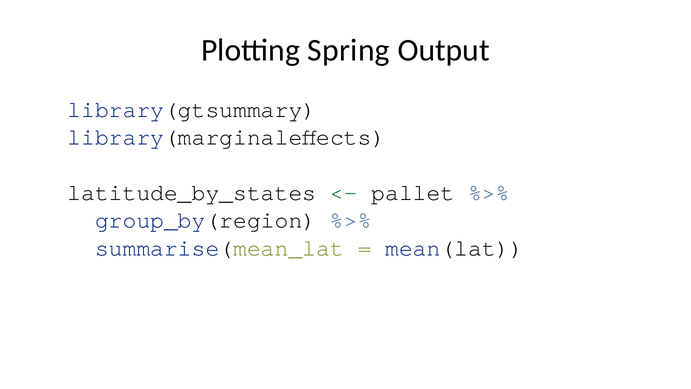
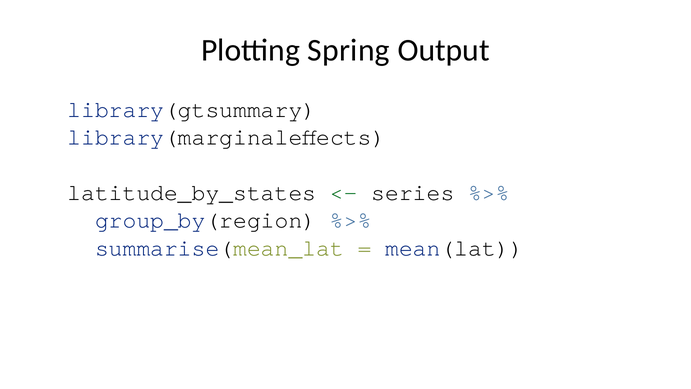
pallet: pallet -> series (413, 193)
